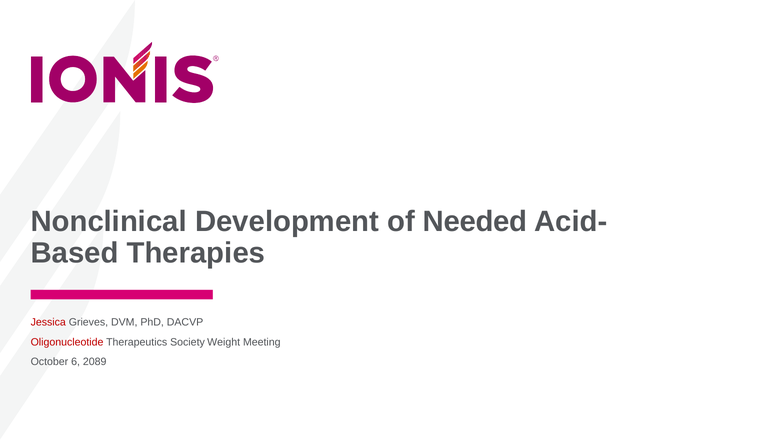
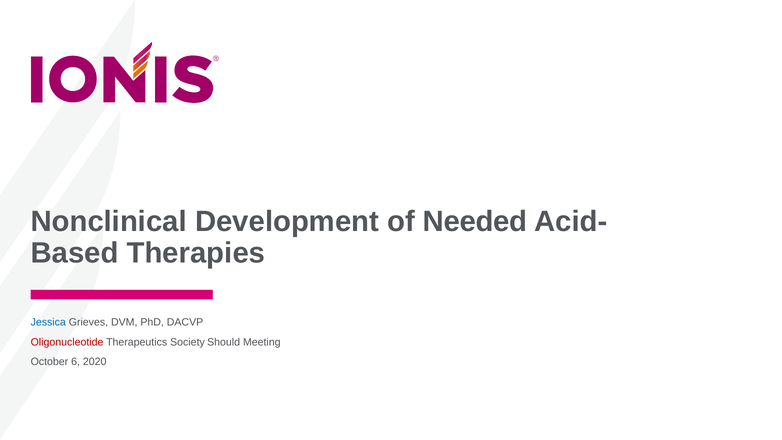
Jessica colour: red -> blue (48, 322)
Weight: Weight -> Should (224, 342)
2089: 2089 -> 2020 (95, 362)
